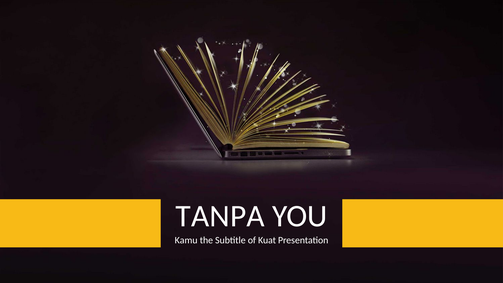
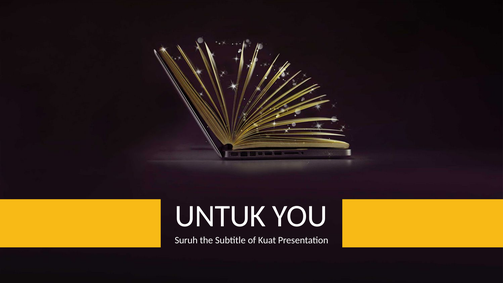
TANPA: TANPA -> UNTUK (220, 216)
Kamu: Kamu -> Suruh (186, 240)
